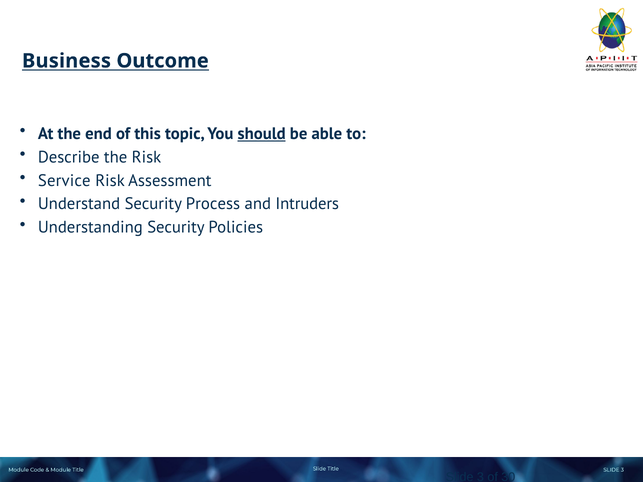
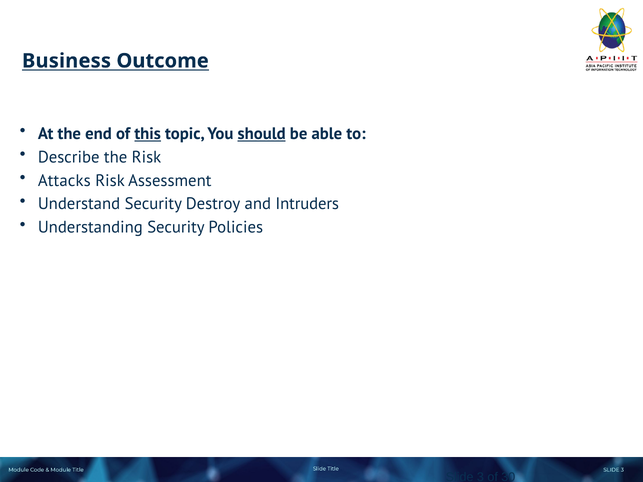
this underline: none -> present (148, 134)
Service: Service -> Attacks (64, 181)
Process: Process -> Destroy (213, 204)
